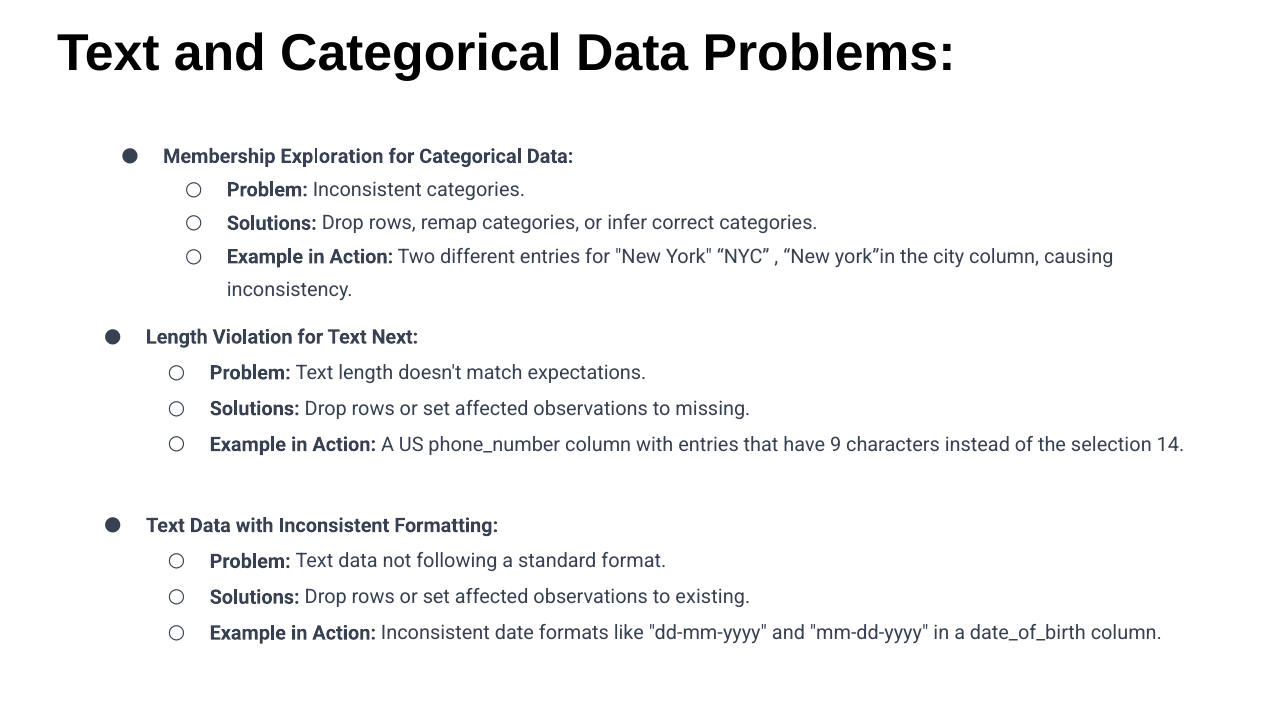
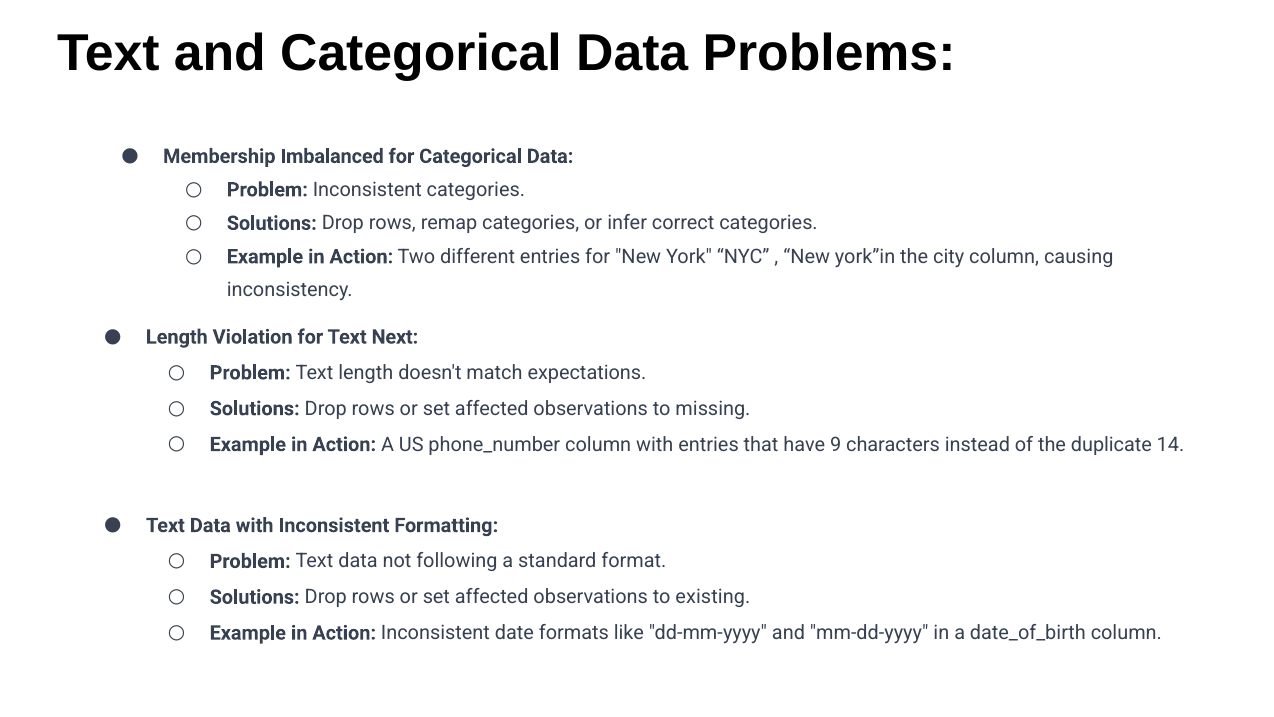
Exploration: Exploration -> Imbalanced (332, 156)
selection: selection -> duplicate (1111, 444)
